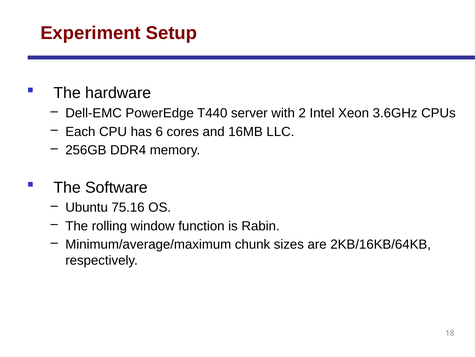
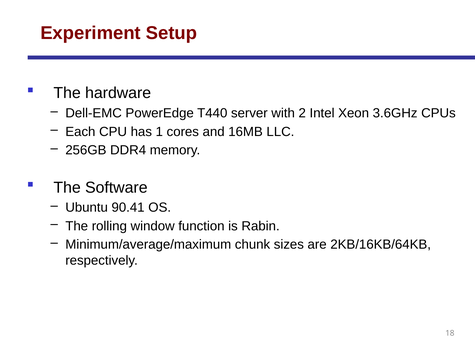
6: 6 -> 1 (159, 131)
75.16: 75.16 -> 90.41 (128, 207)
